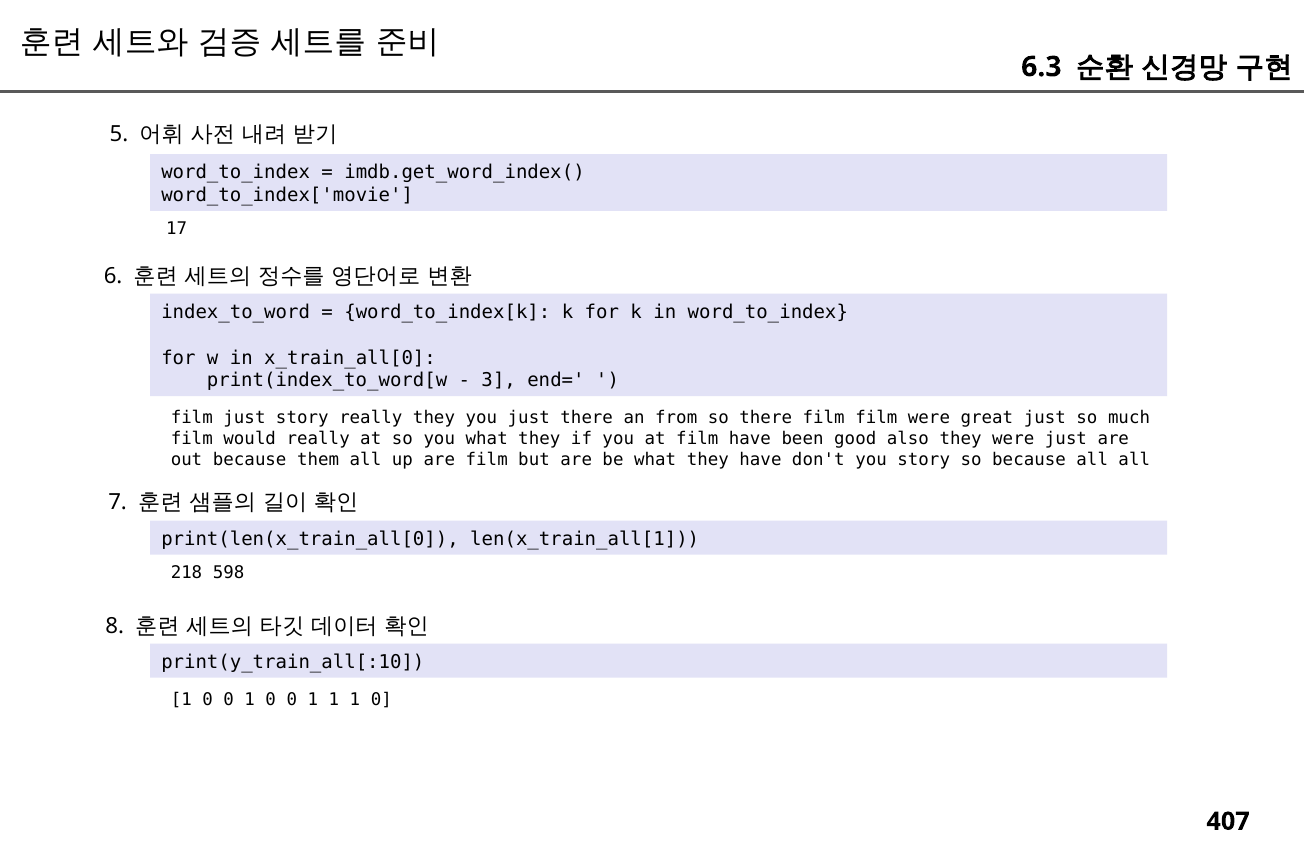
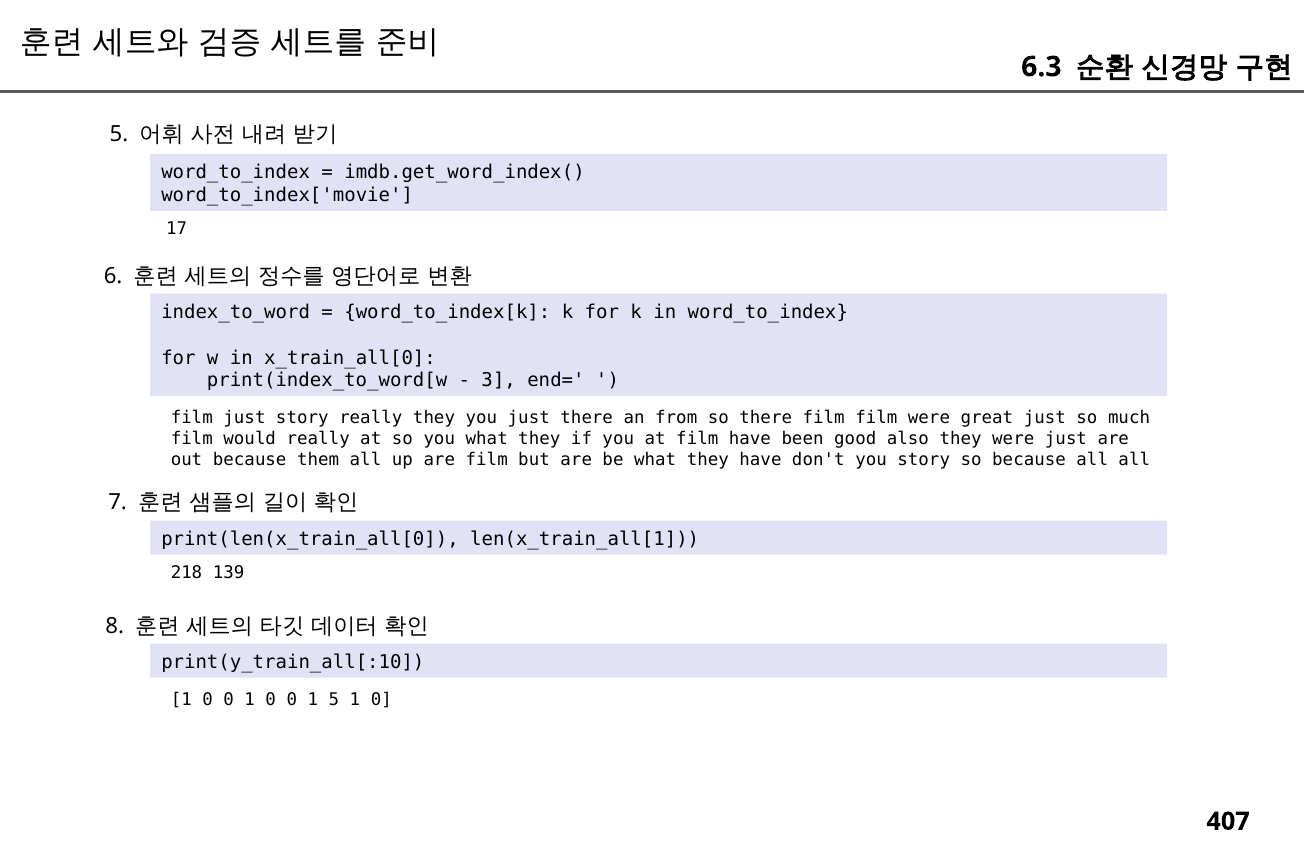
598: 598 -> 139 (229, 574)
0 1 1: 1 -> 5 (334, 700)
